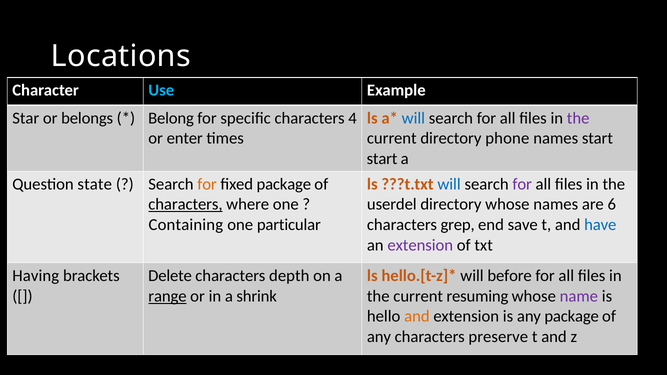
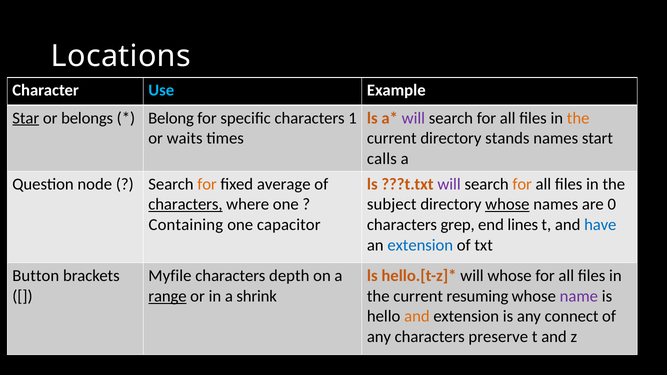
Star underline: none -> present (26, 118)
4: 4 -> 1 (353, 118)
will colour: blue -> purple (413, 118)
the colour: purple -> orange (578, 118)
enter: enter -> waits (185, 138)
phone: phone -> stands (507, 138)
start: start -> calls (382, 159)
state: state -> node (95, 184)
fixed package: package -> average (284, 184)
will colour: blue -> purple (449, 184)
for colour: purple -> orange (522, 184)
userdel: userdel -> subject (392, 204)
whose underline: none -> present (507, 204)
6: 6 -> 0 (612, 204)
particular: particular -> capacitor (289, 225)
save: save -> lines (523, 225)
extension colour: purple -> blue (420, 245)
Having: Having -> Button (36, 276)
Delete: Delete -> Myfile (170, 276)
will before: before -> whose (510, 276)
any package: package -> connect (572, 317)
